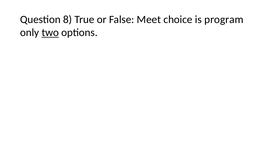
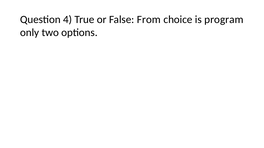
8: 8 -> 4 (68, 19)
Meet: Meet -> From (149, 19)
two underline: present -> none (50, 33)
